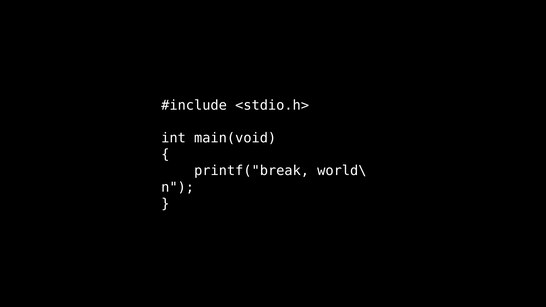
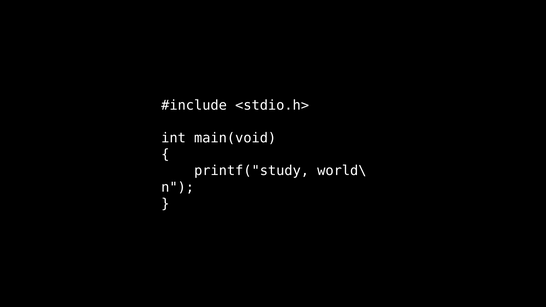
printf("break: printf("break -> printf("study (252, 171)
